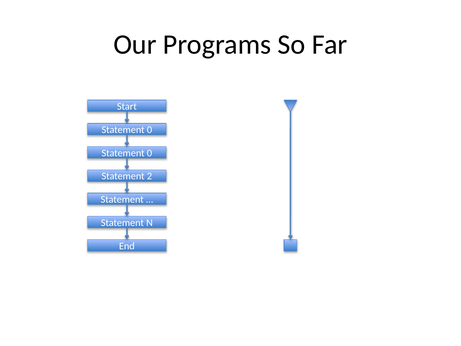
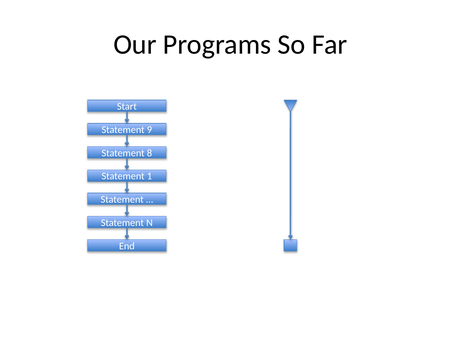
0: 0 -> 9 (149, 130)
0: 0 -> 8 (149, 153)
2: 2 -> 1 (149, 176)
